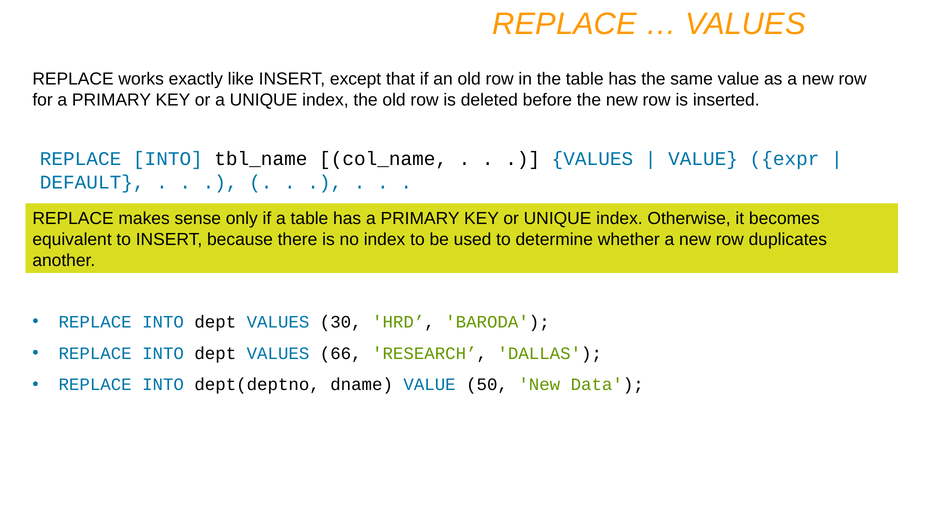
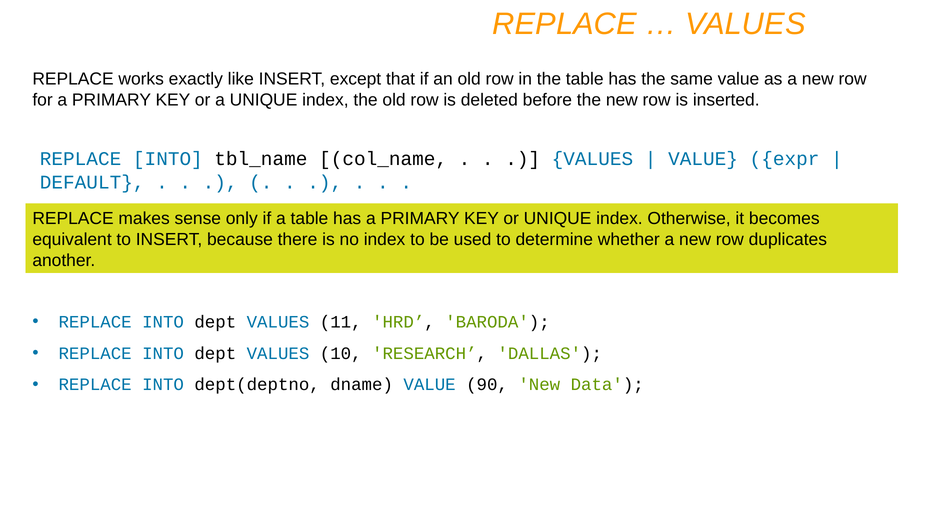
30: 30 -> 11 (341, 322)
66: 66 -> 10 (341, 353)
50: 50 -> 90 (487, 384)
